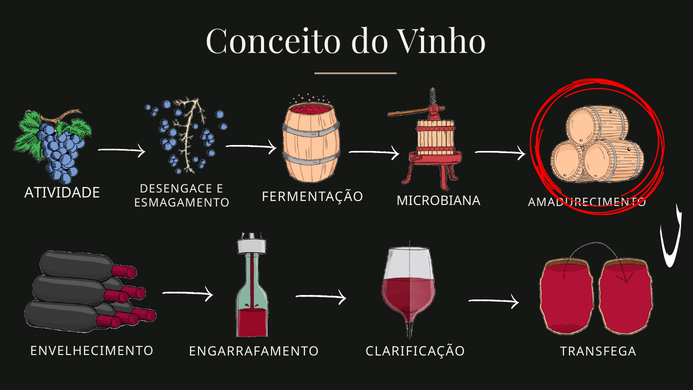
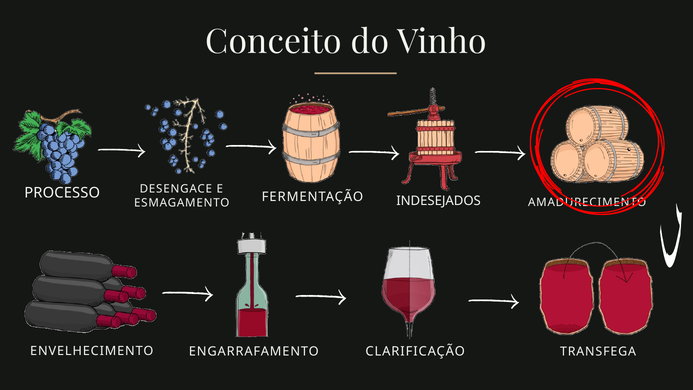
ATIVIDADE: ATIVIDADE -> PROCESSO (62, 193)
MICROBIANA: MICROBIANA -> INDESEJADOS (439, 201)
